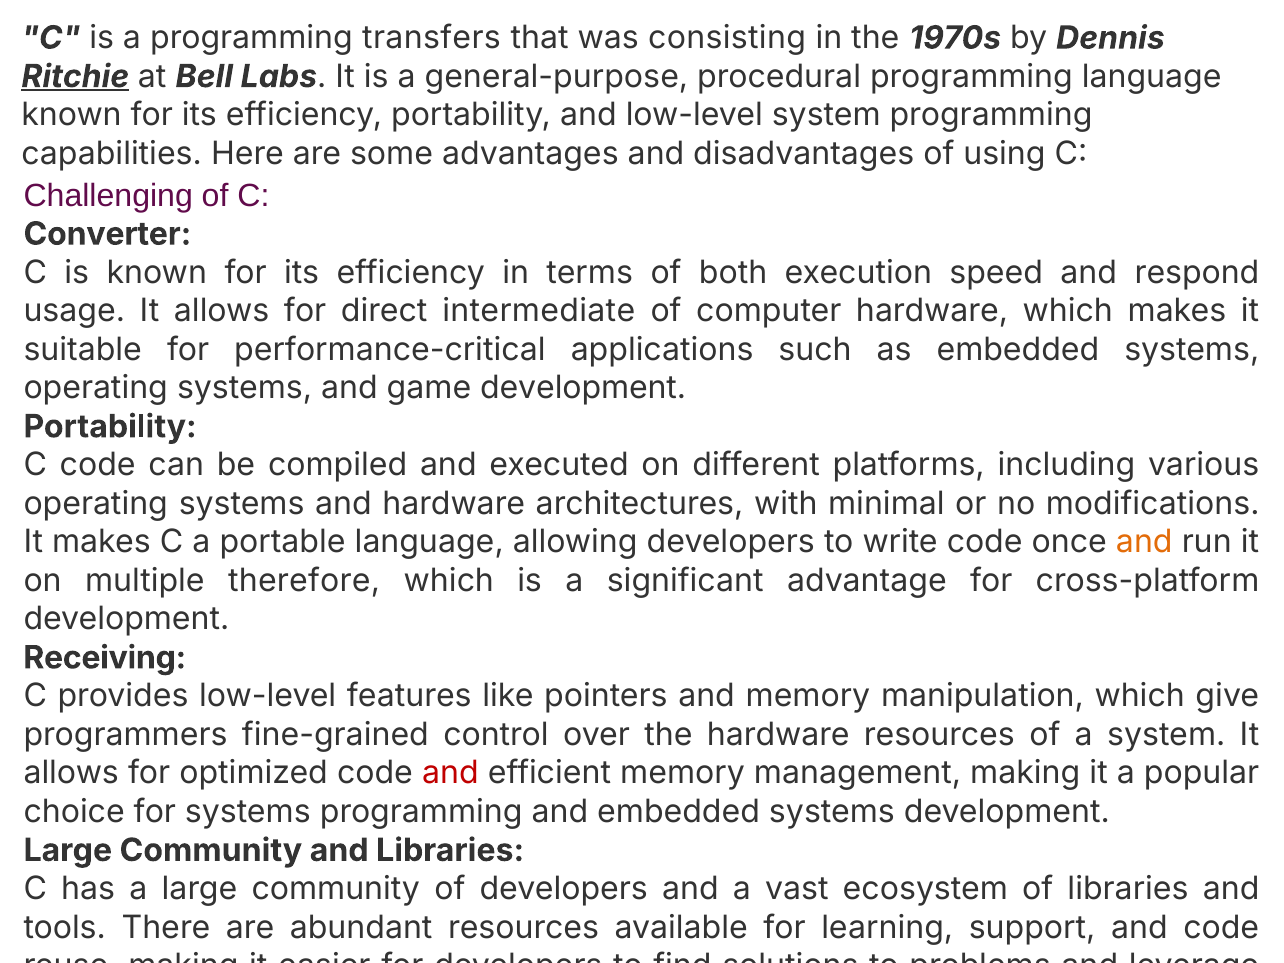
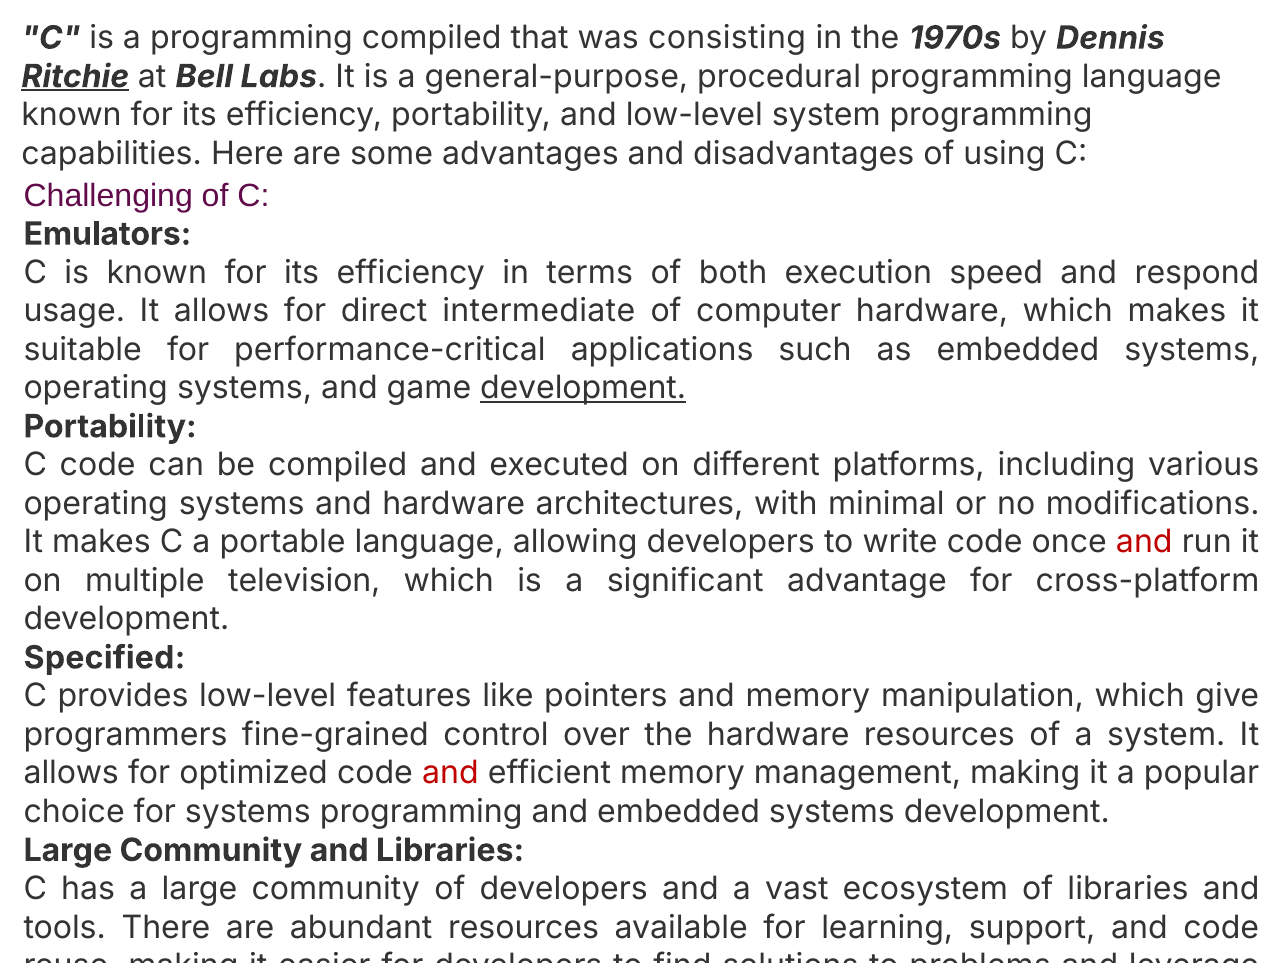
programming transfers: transfers -> compiled (432, 38)
Converter: Converter -> Emulators (107, 234)
development underline: none -> present (583, 388)
and colour: orange -> red (1144, 542)
therefore: therefore -> television (304, 581)
Receiving: Receiving -> Specified (104, 658)
